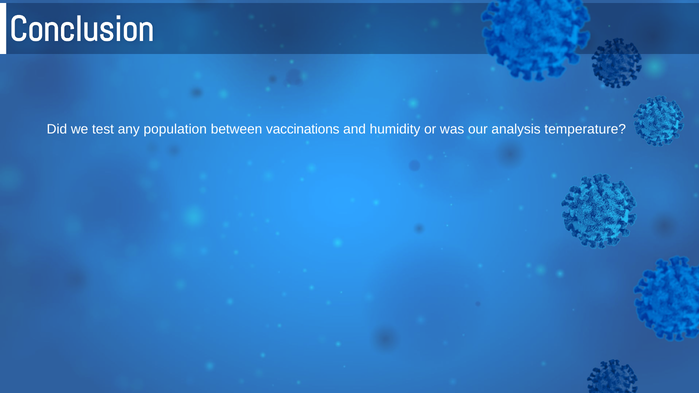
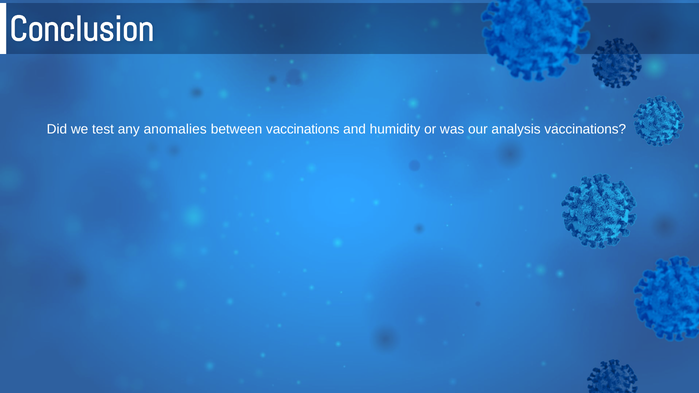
population: population -> anomalies (175, 129)
analysis temperature: temperature -> vaccinations (585, 129)
